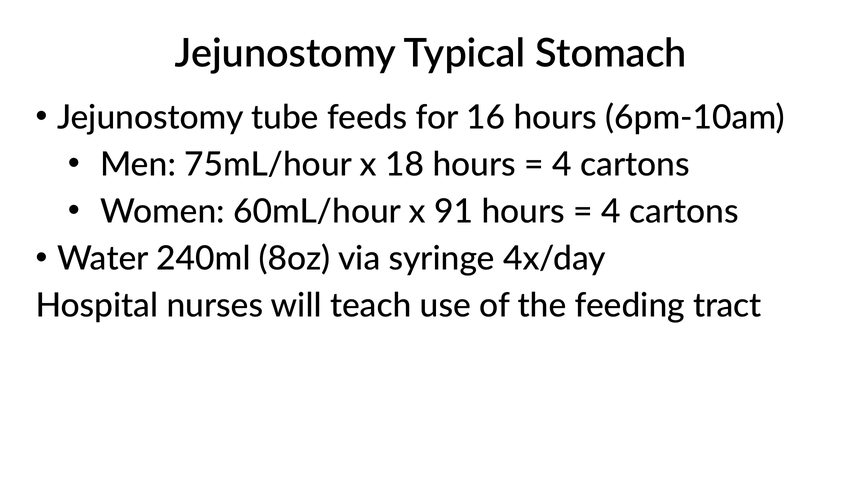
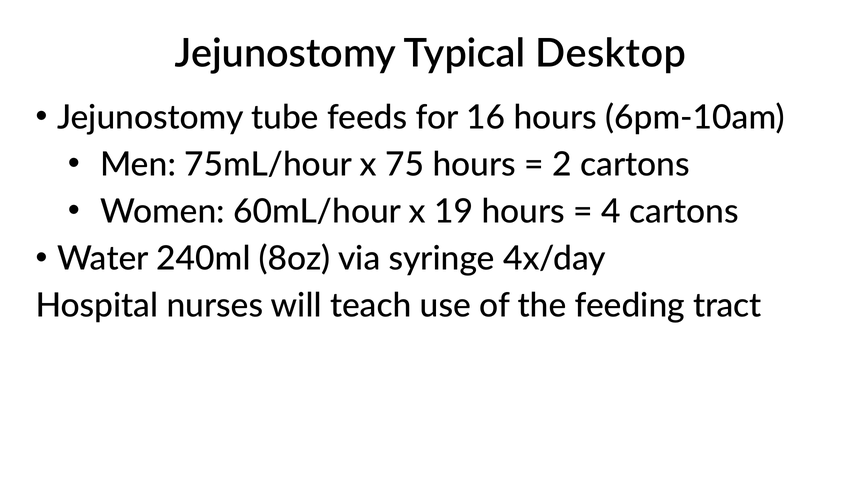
Stomach: Stomach -> Desktop (611, 54)
18: 18 -> 75 (405, 165)
4: 4 -> 2 (562, 165)
91: 91 -> 19 (454, 212)
